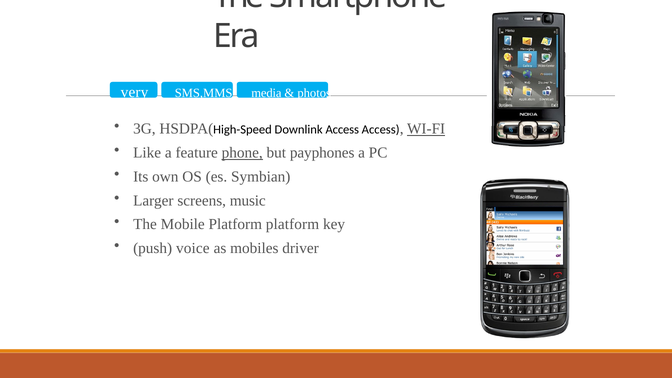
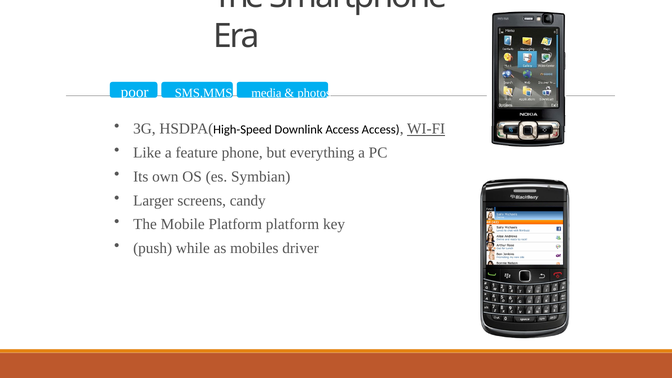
very: very -> poor (135, 92)
phone underline: present -> none (242, 153)
payphones: payphones -> everything (322, 153)
music: music -> candy (248, 200)
voice: voice -> while (193, 248)
